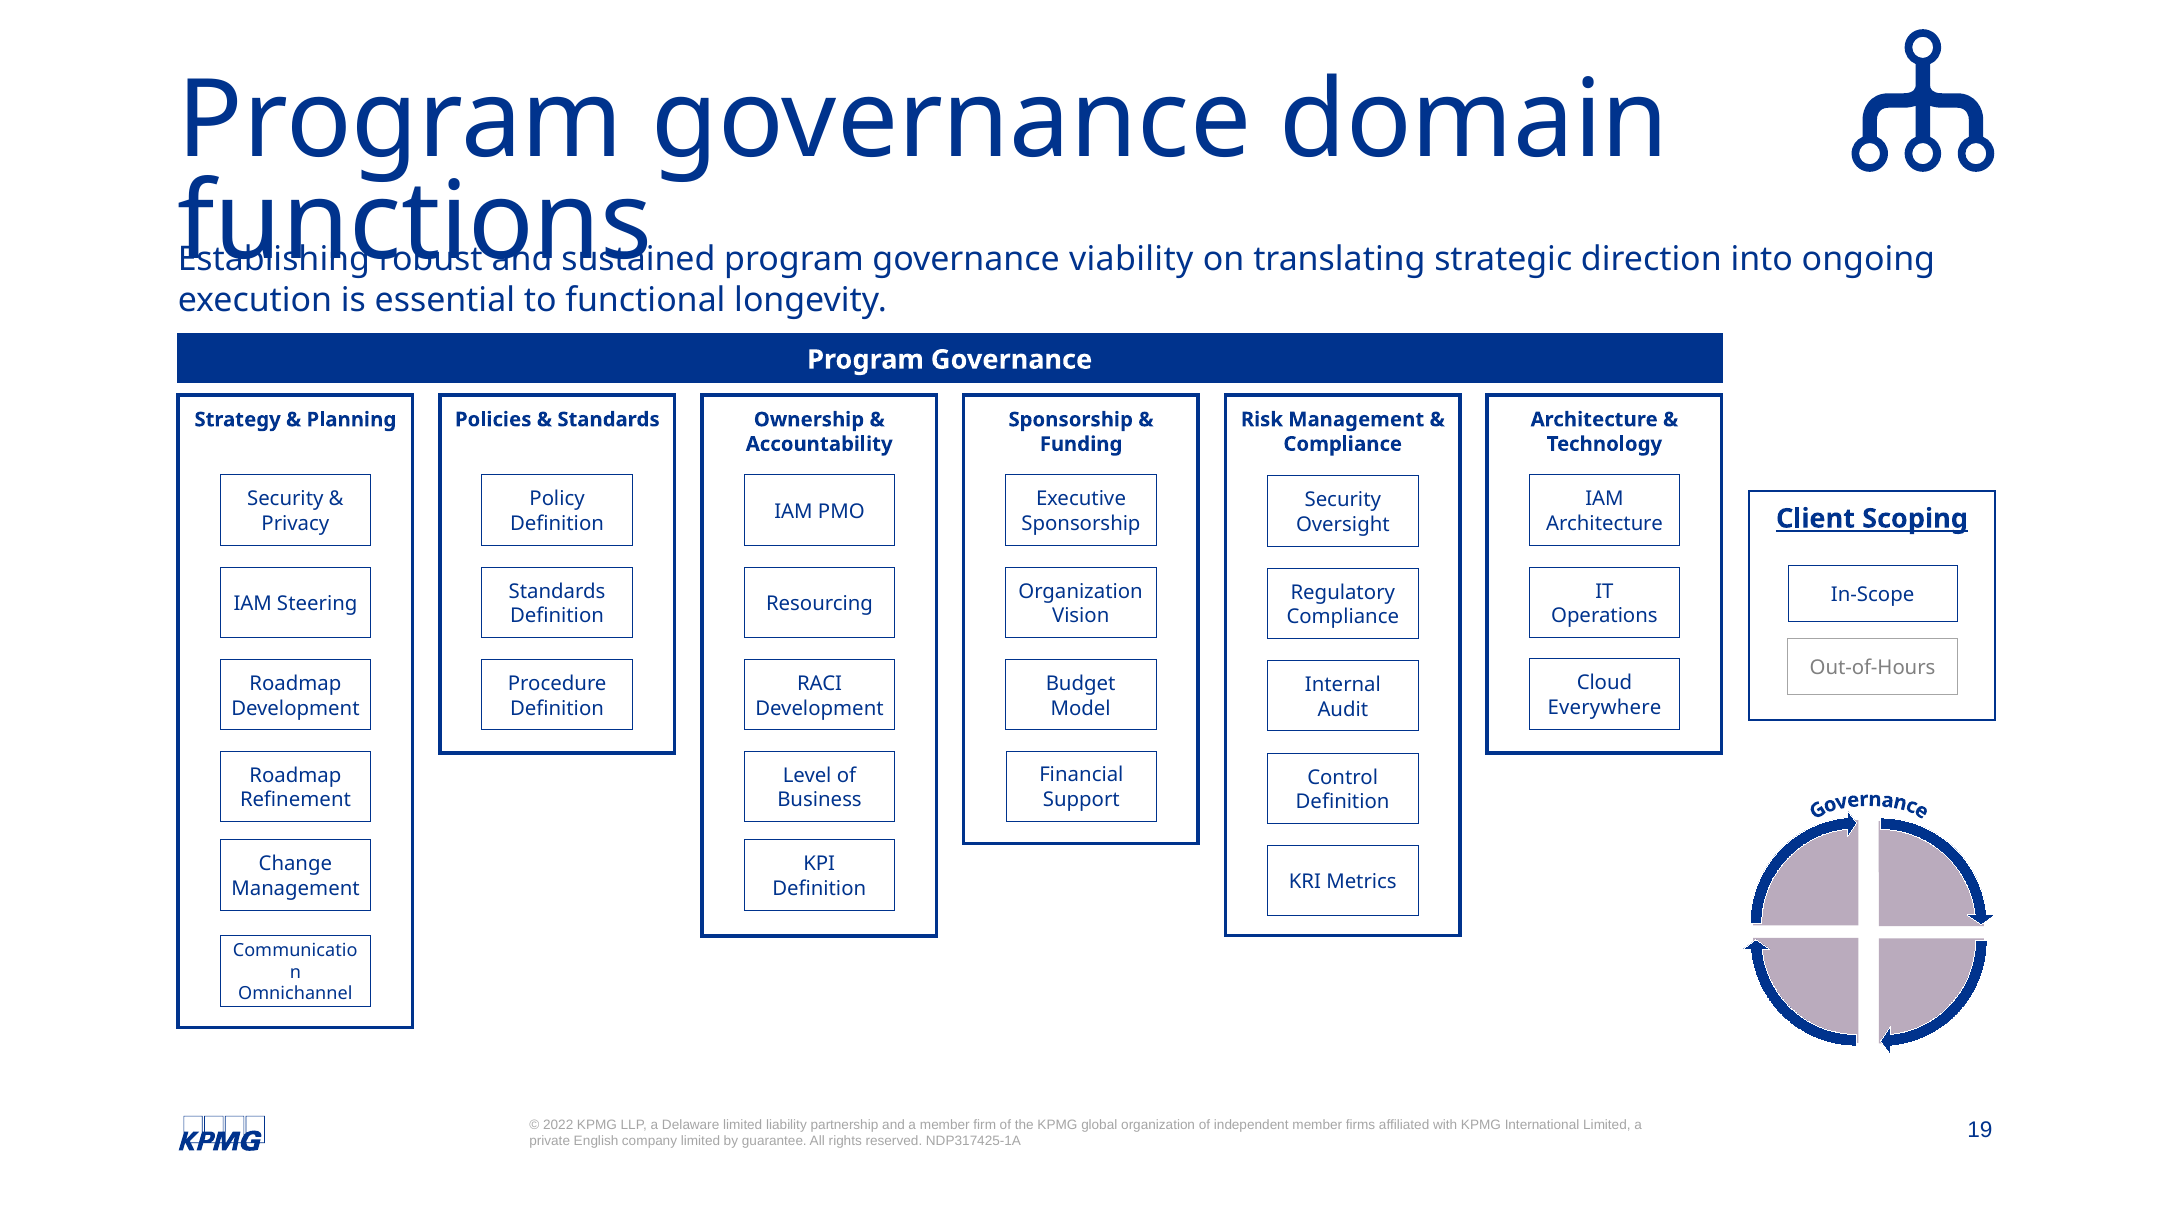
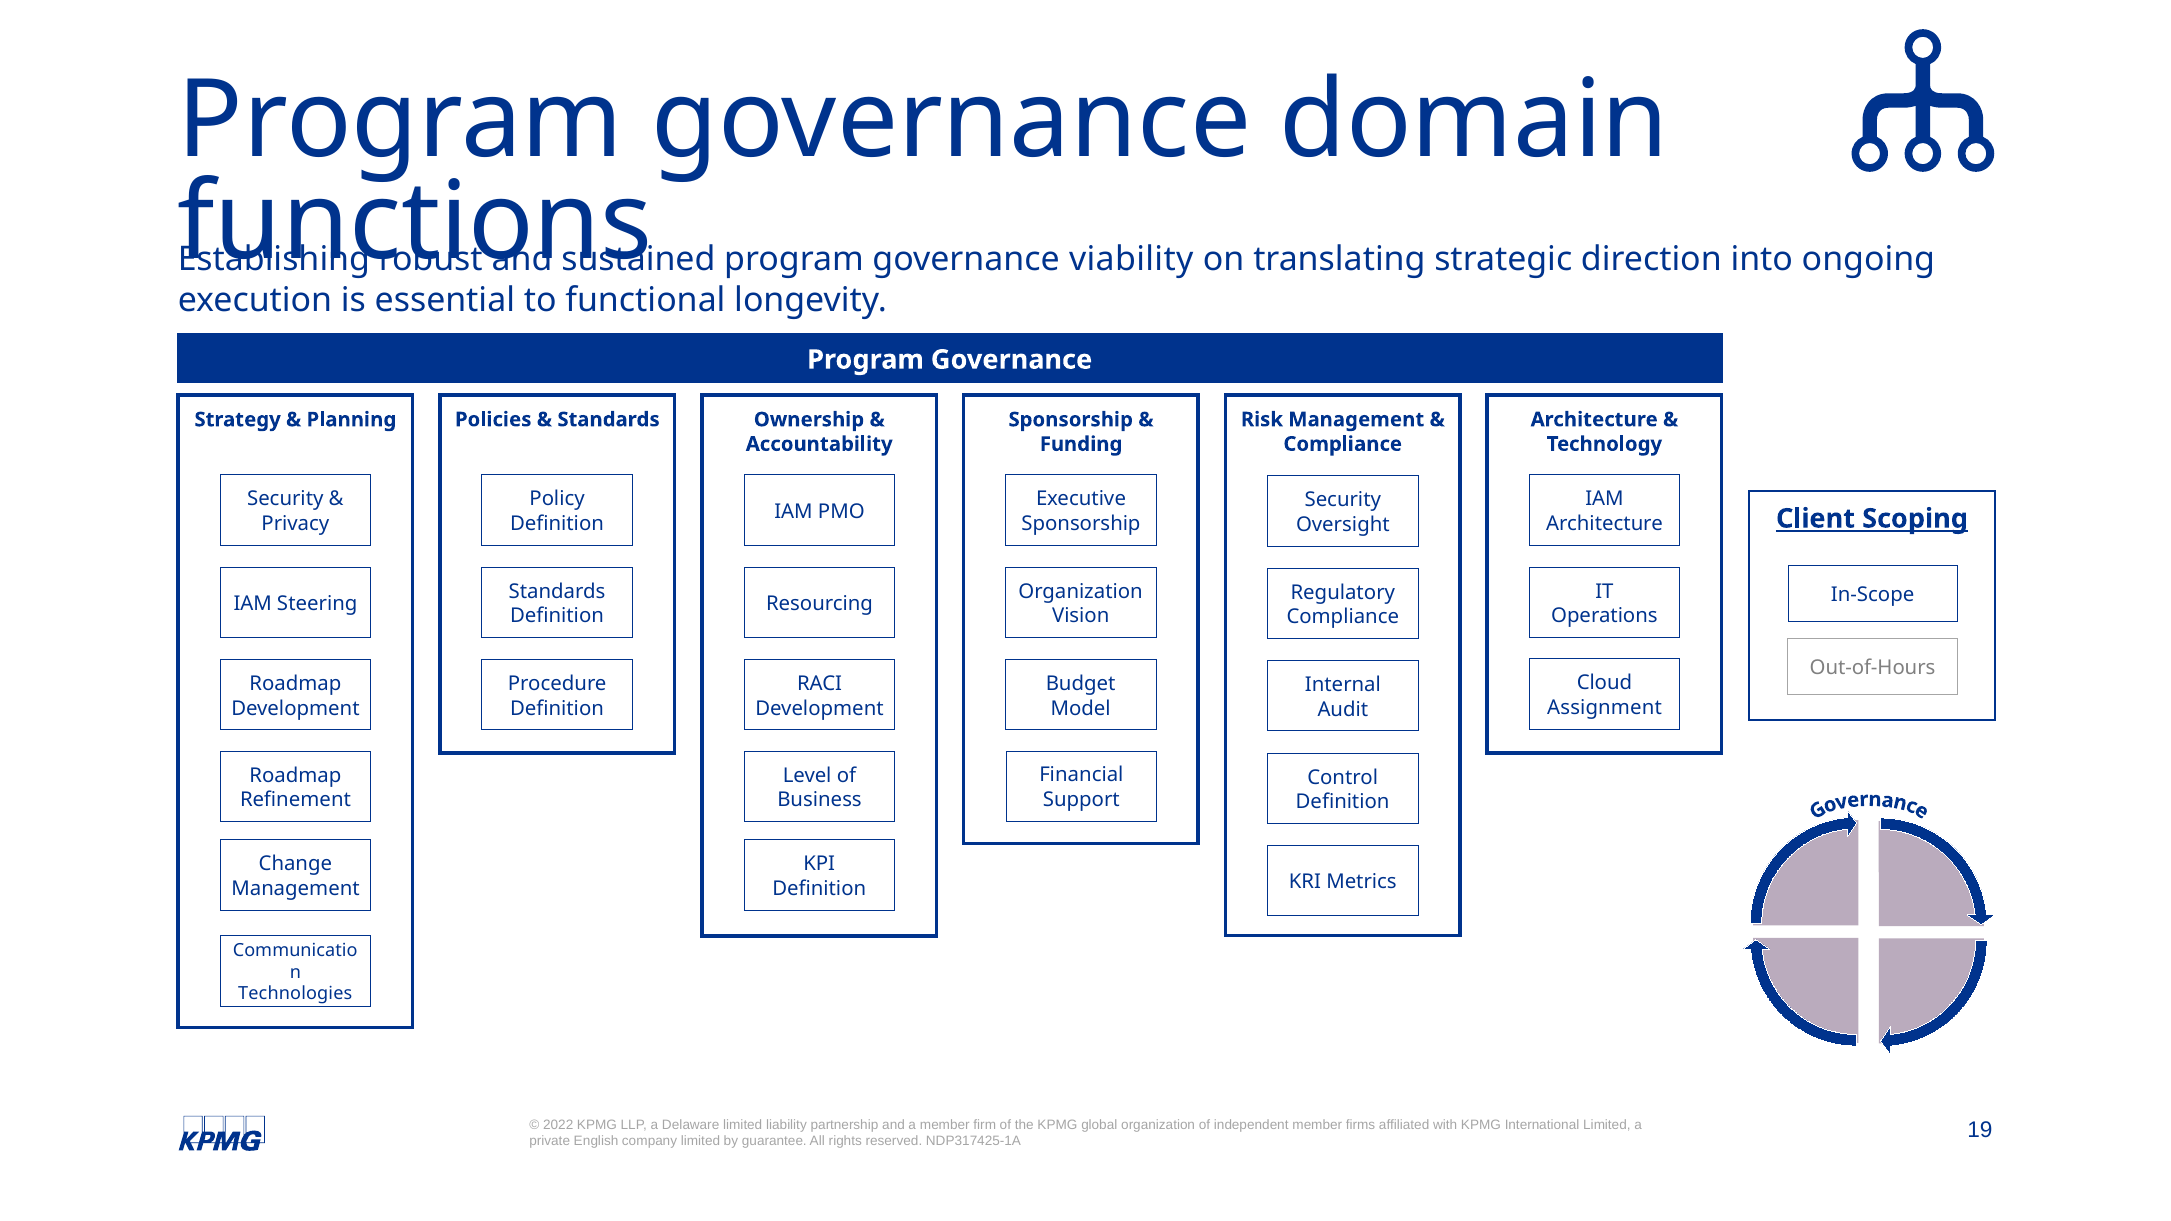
Everywhere: Everywhere -> Assignment (1605, 708)
Omnichannel: Omnichannel -> Technologies (295, 994)
